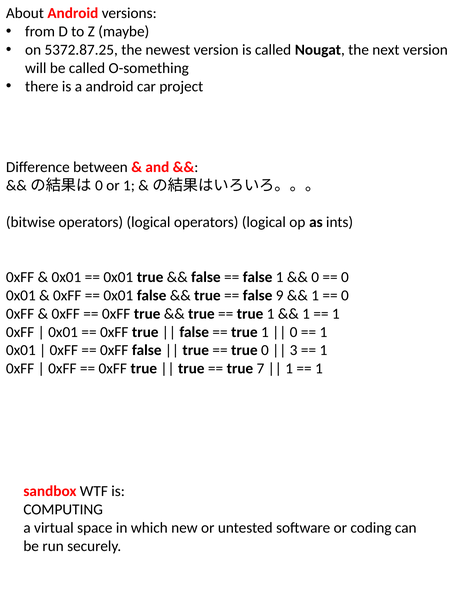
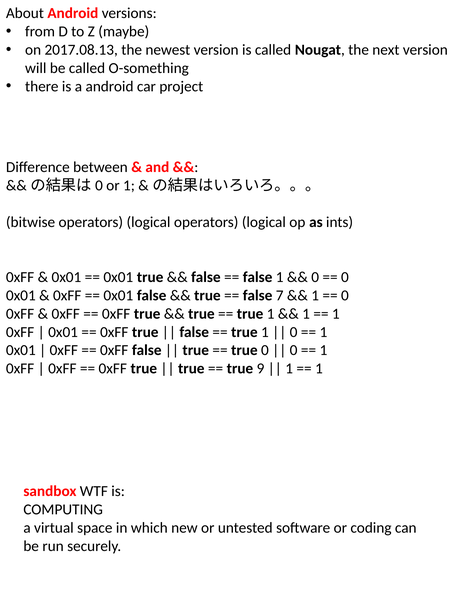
5372.87.25: 5372.87.25 -> 2017.08.13 (81, 50)
9: 9 -> 7 (280, 296)
3: 3 -> 0 (294, 351)
7: 7 -> 9 (260, 369)
